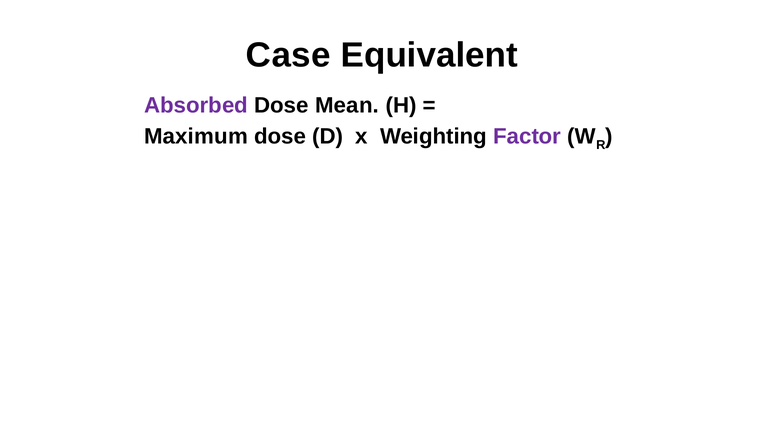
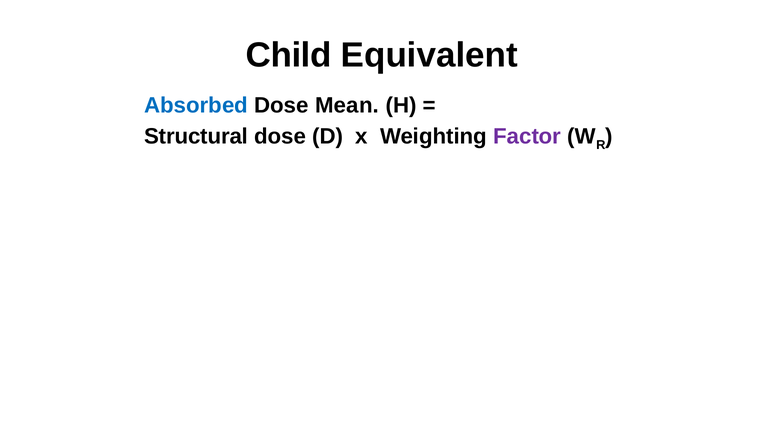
Case: Case -> Child (289, 55)
Absorbed colour: purple -> blue (196, 106)
Maximum: Maximum -> Structural (196, 137)
